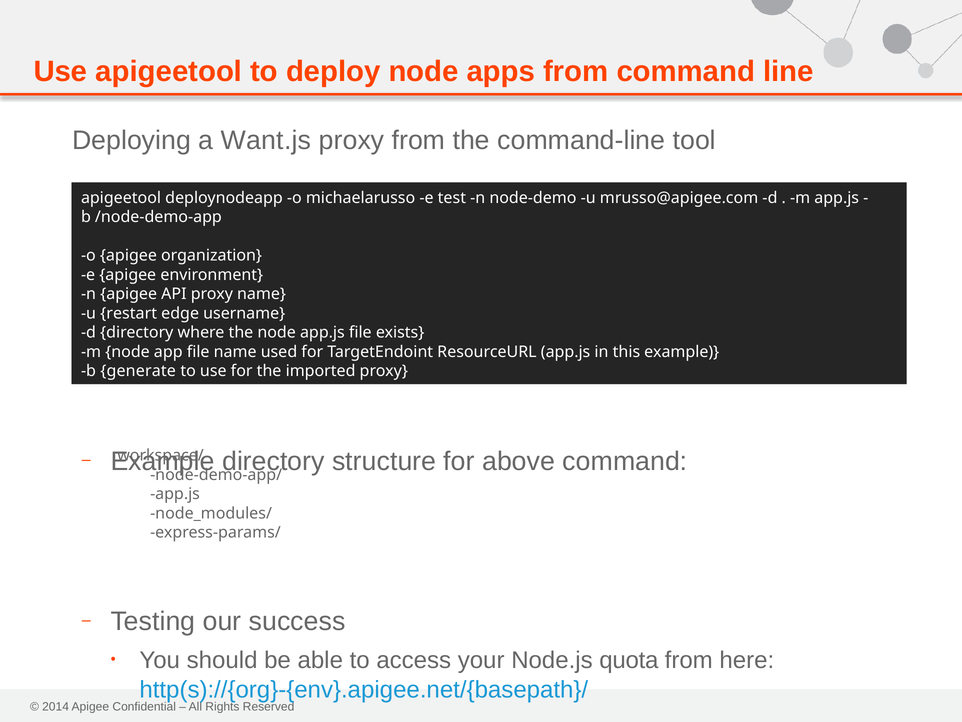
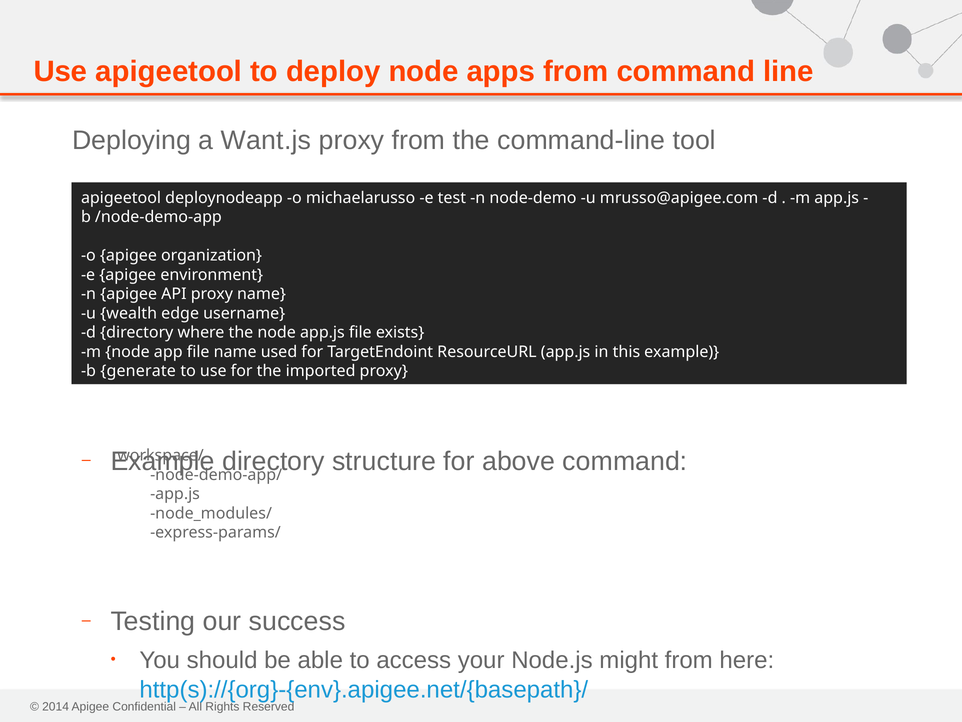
restart: restart -> wealth (129, 313)
quota: quota -> might (629, 660)
